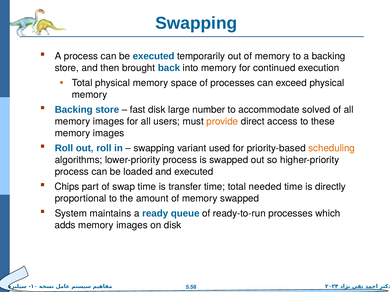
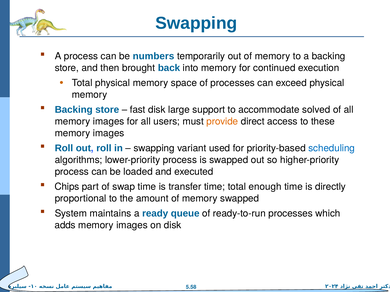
be executed: executed -> numbers (153, 56)
number: number -> support (209, 110)
scheduling colour: orange -> blue (332, 148)
needed: needed -> enough (265, 187)
